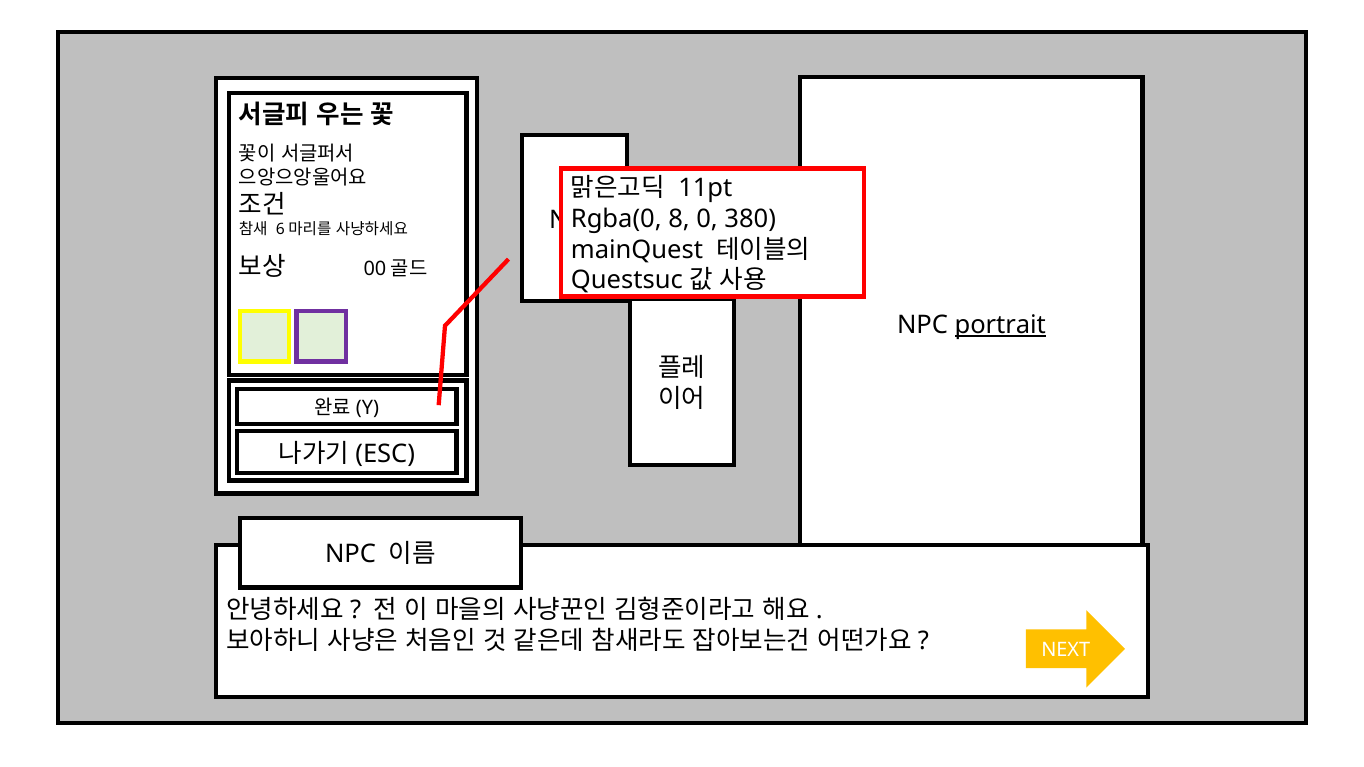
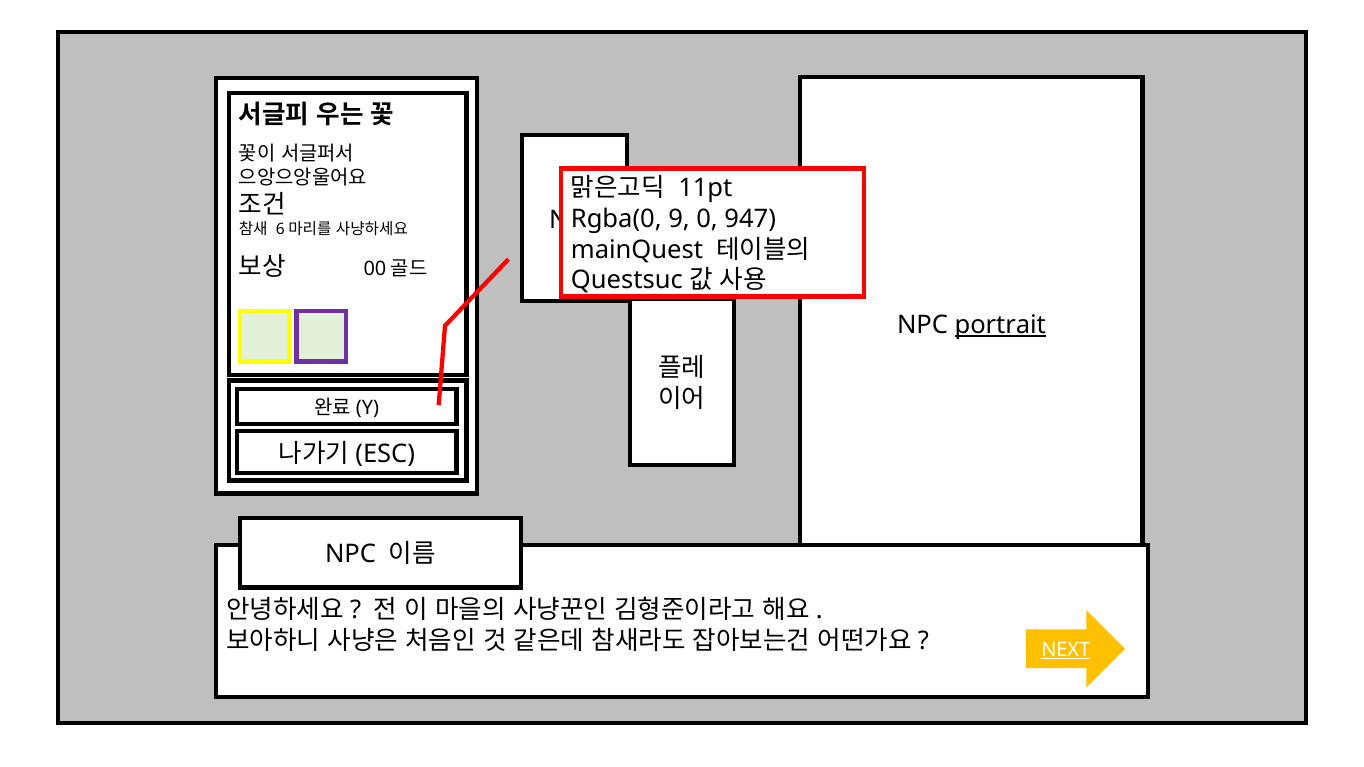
8: 8 -> 9 (679, 219)
380: 380 -> 947 (750, 219)
NEXT underline: none -> present (1066, 650)
